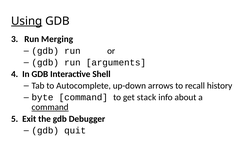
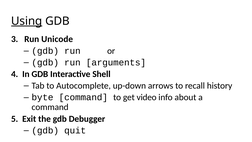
Merging: Merging -> Unicode (57, 39)
stack: stack -> video (147, 97)
command underline: present -> none (50, 107)
